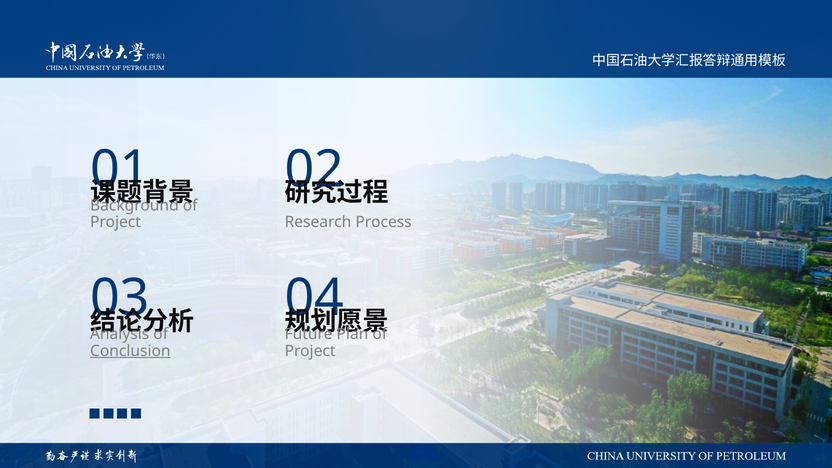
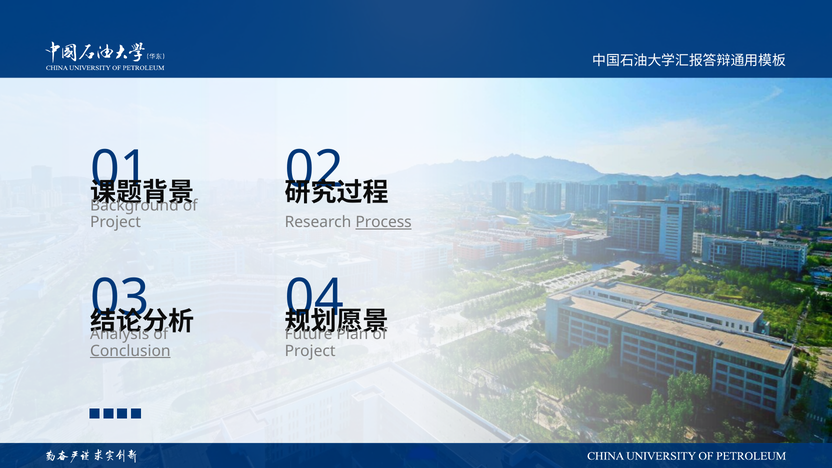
Process underline: none -> present (384, 222)
